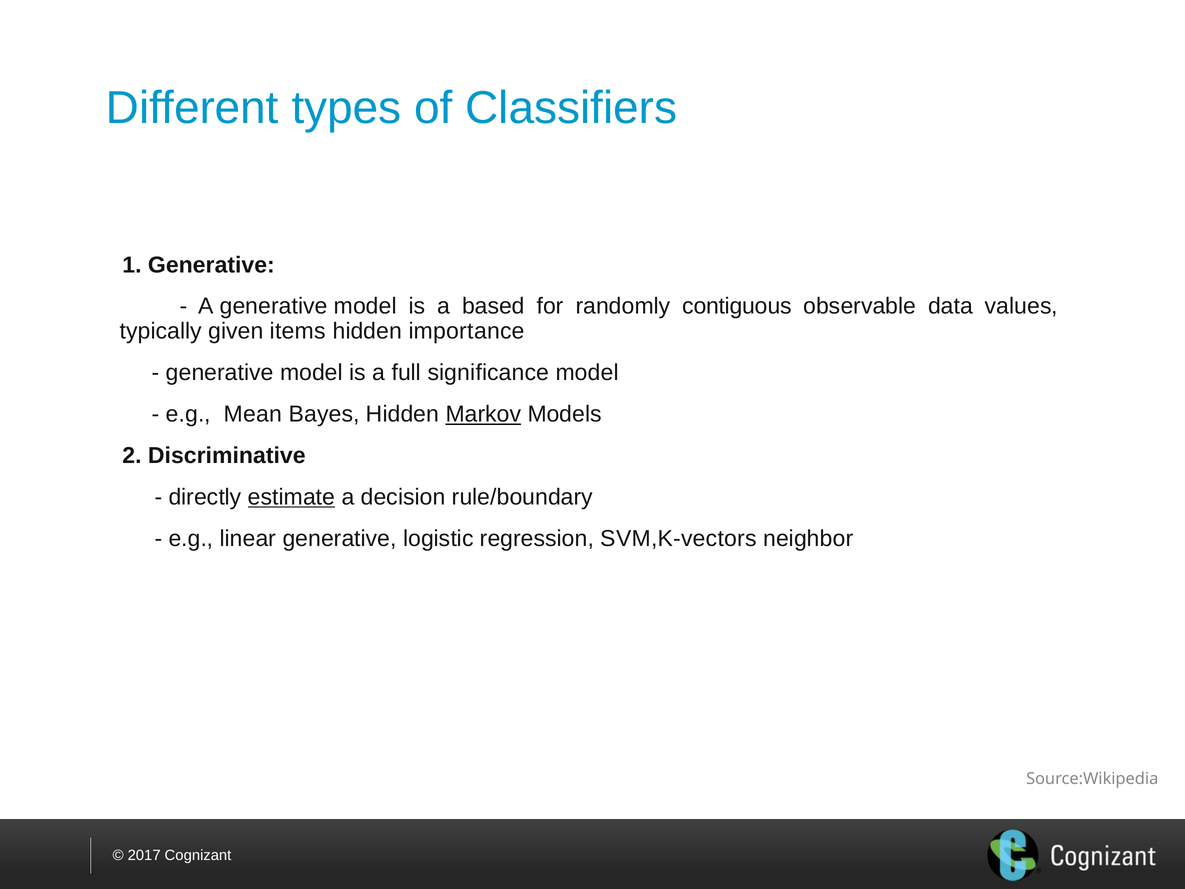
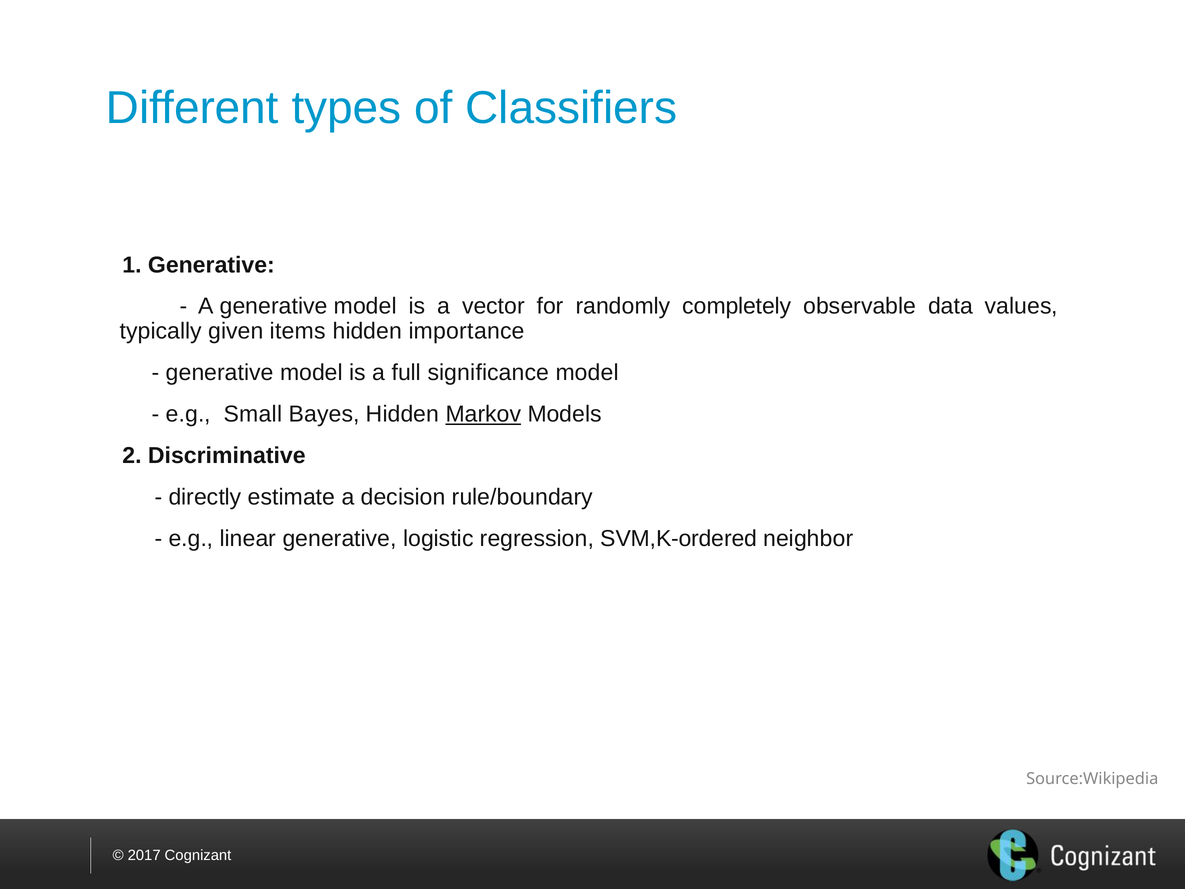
based: based -> vector (493, 306)
contiguous: contiguous -> completely (737, 306)
Mean: Mean -> Small (253, 414)
estimate underline: present -> none (292, 497)
SVM,K-vectors: SVM,K-vectors -> SVM,K-ordered (679, 538)
